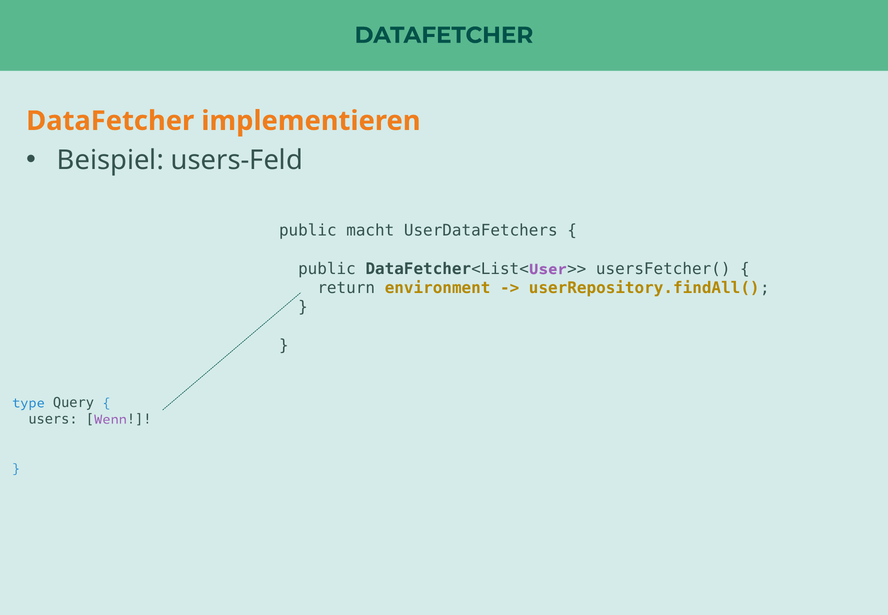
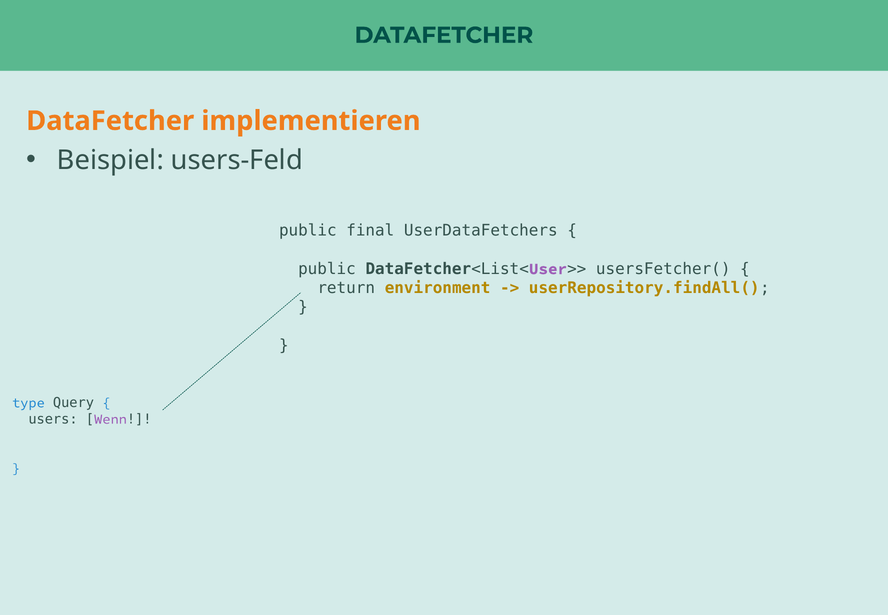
macht: macht -> final (370, 231)
